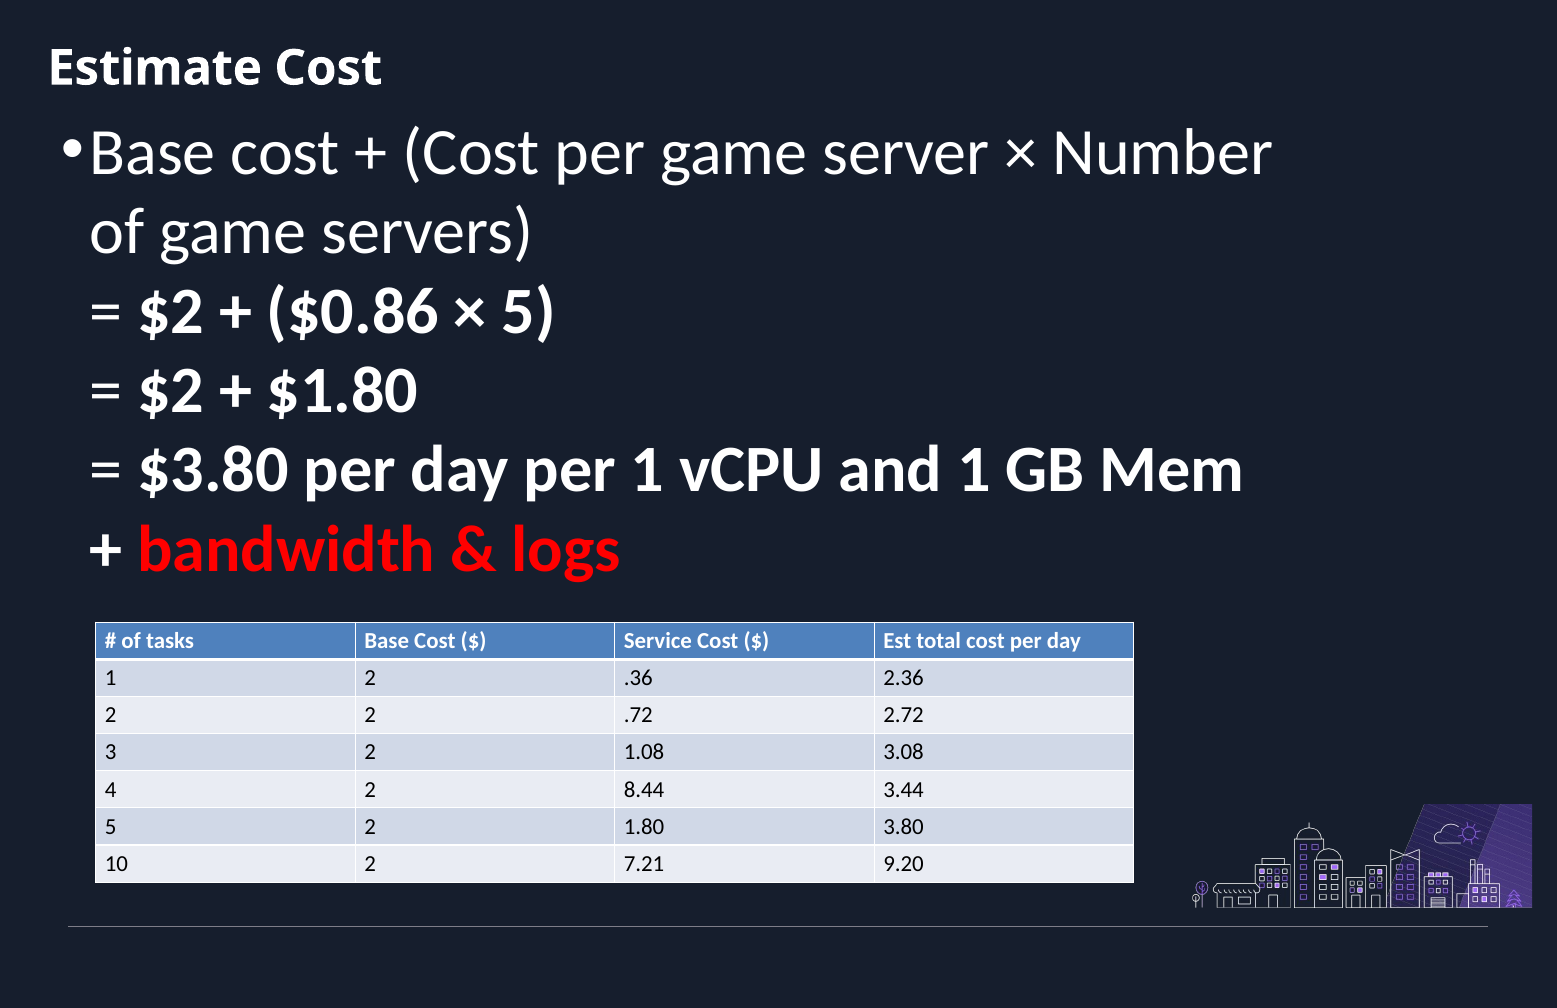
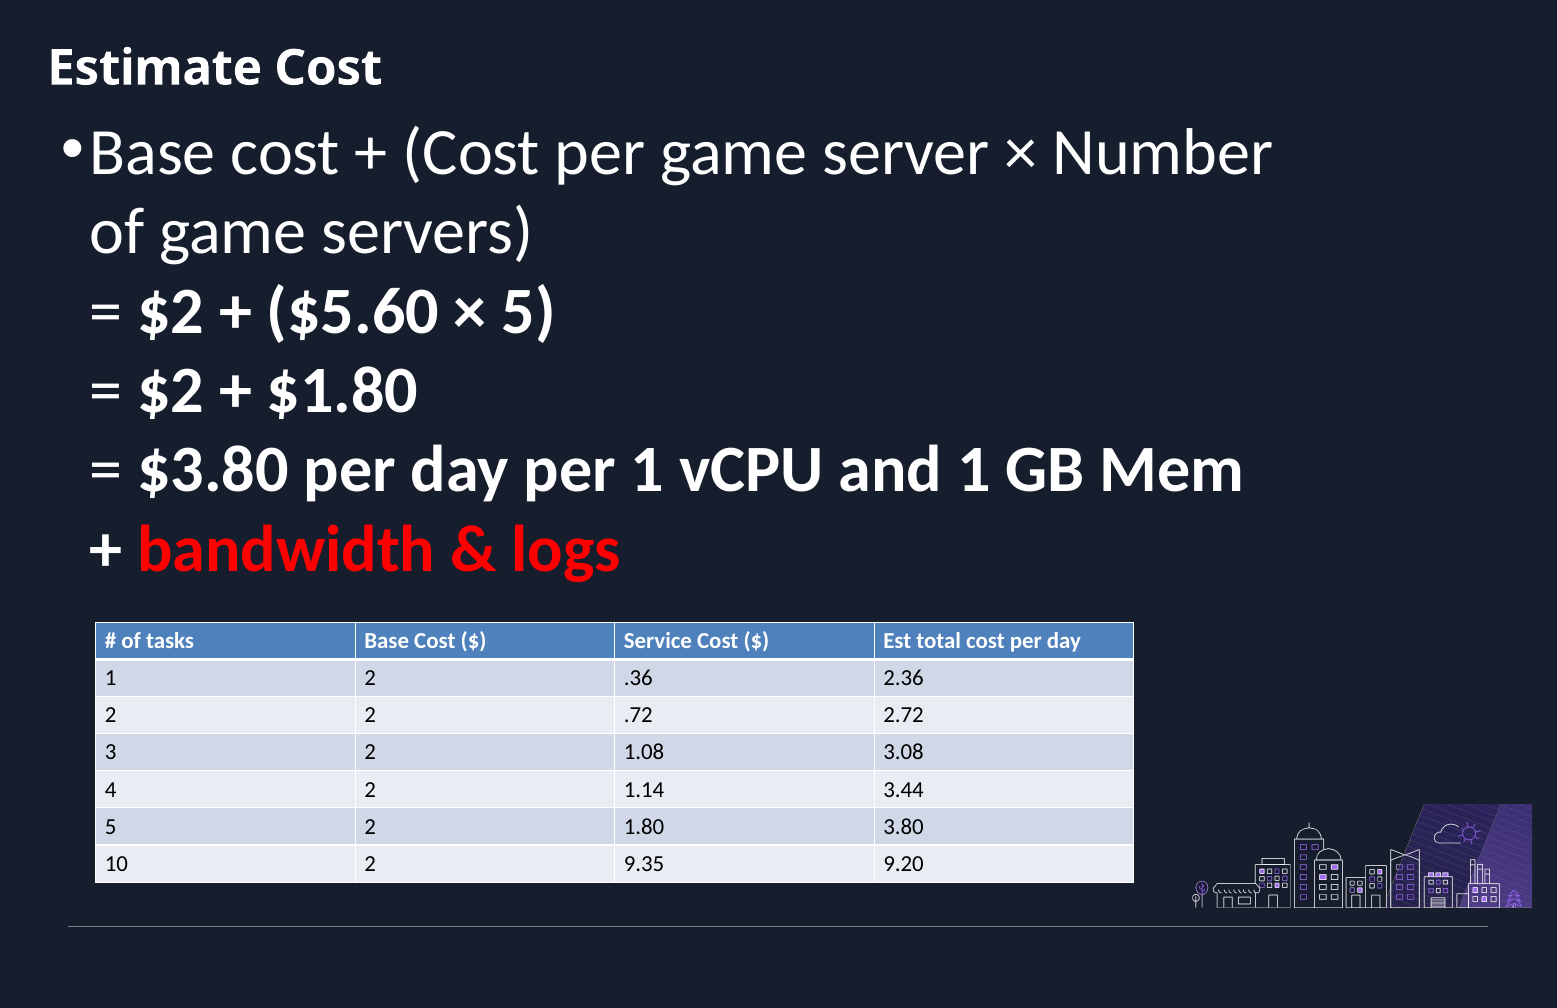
$0.86: $0.86 -> $5.60 (353, 311)
8.44: 8.44 -> 1.14 (644, 789)
7.21: 7.21 -> 9.35 (644, 863)
